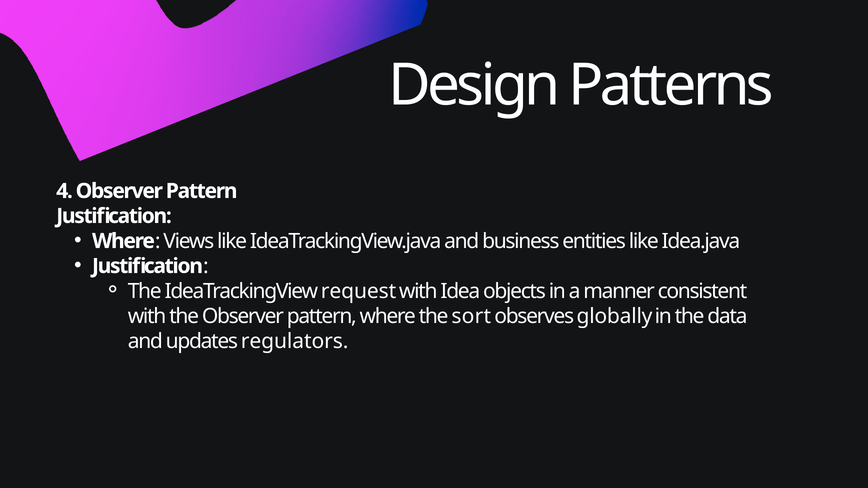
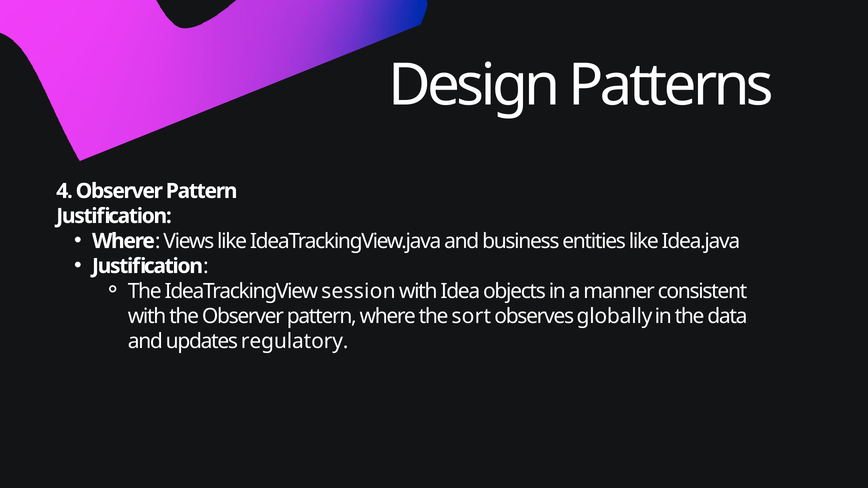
request: request -> session (358, 291)
regulators: regulators -> regulatory (295, 341)
